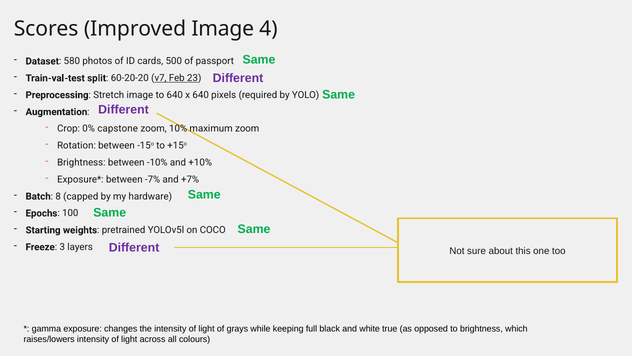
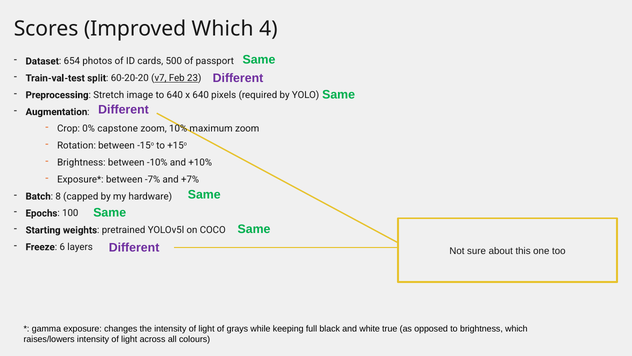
Improved Image: Image -> Which (223, 29)
580: 580 -> 654 (72, 61)
3: 3 -> 6 (62, 247)
